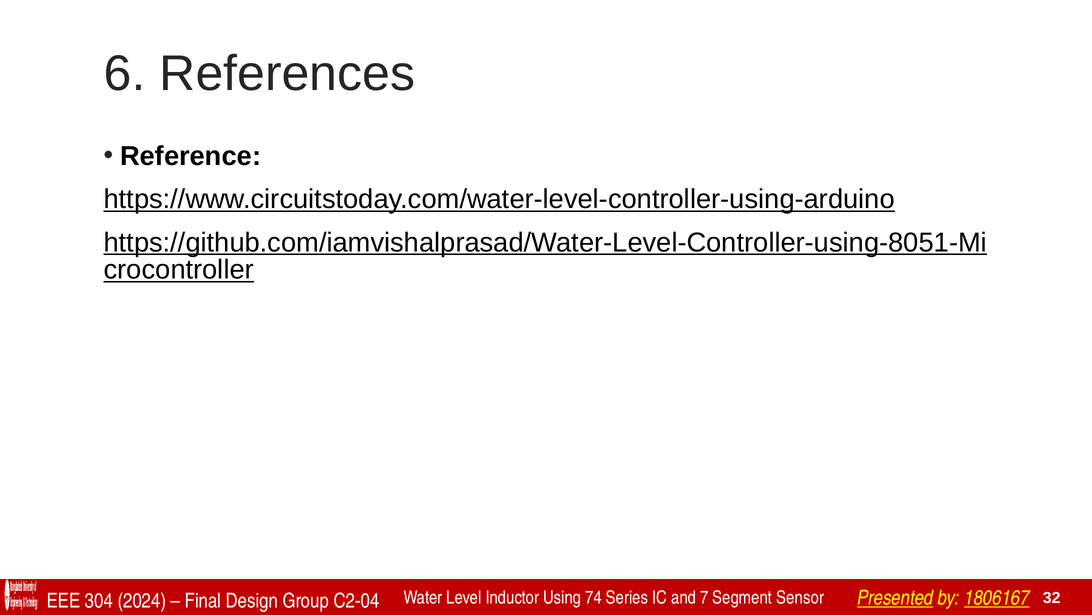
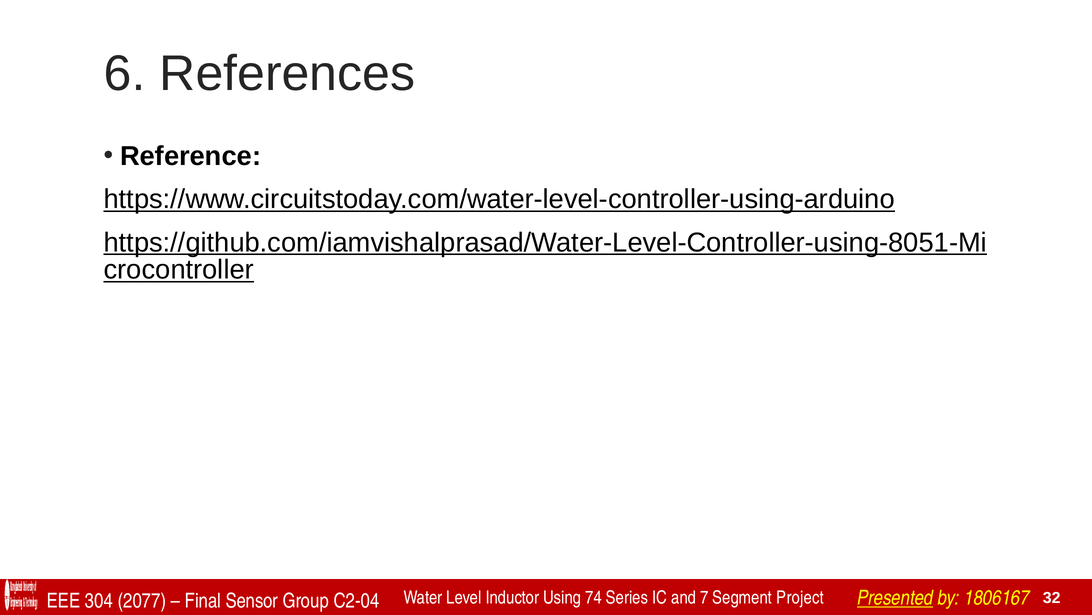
1806167 underline: present -> none (997, 597)
Sensor: Sensor -> Project (800, 597)
2024: 2024 -> 2077 (142, 600)
Design: Design -> Sensor (252, 600)
